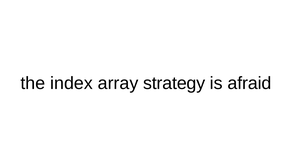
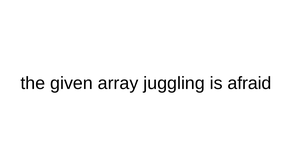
index: index -> given (71, 83)
strategy: strategy -> juggling (174, 83)
